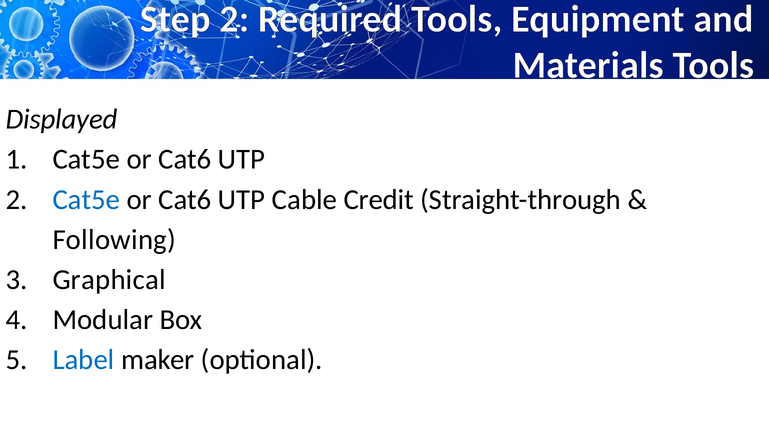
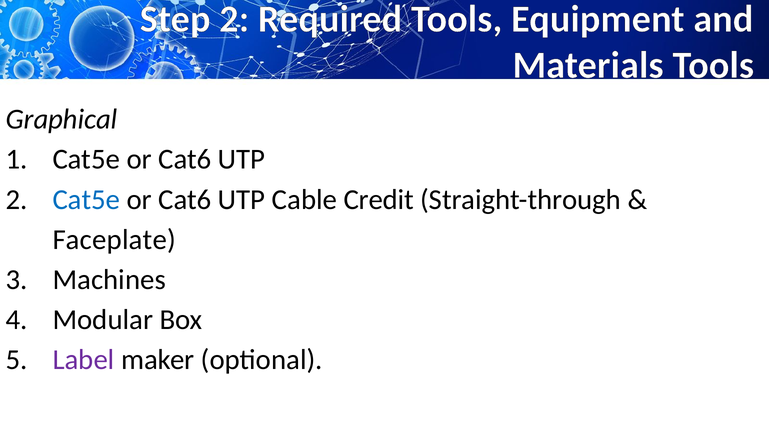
Displayed: Displayed -> Graphical (62, 119)
Following: Following -> Faceplate (114, 239)
Graphical: Graphical -> Machines (109, 279)
Label colour: blue -> purple (84, 360)
